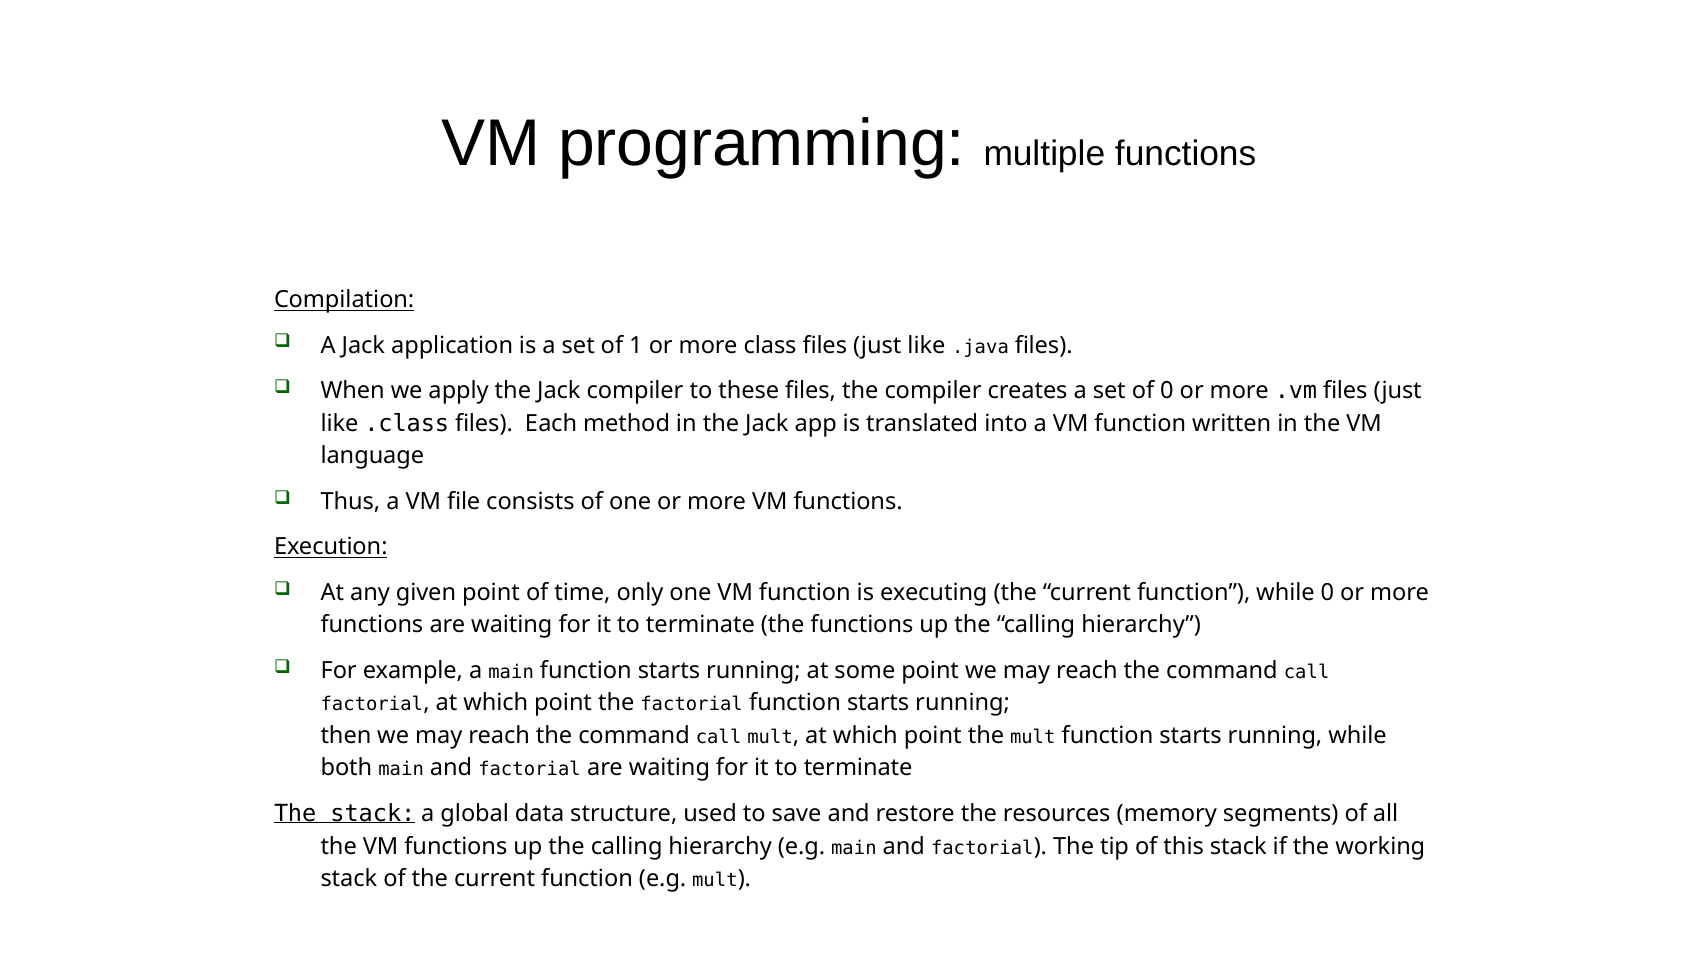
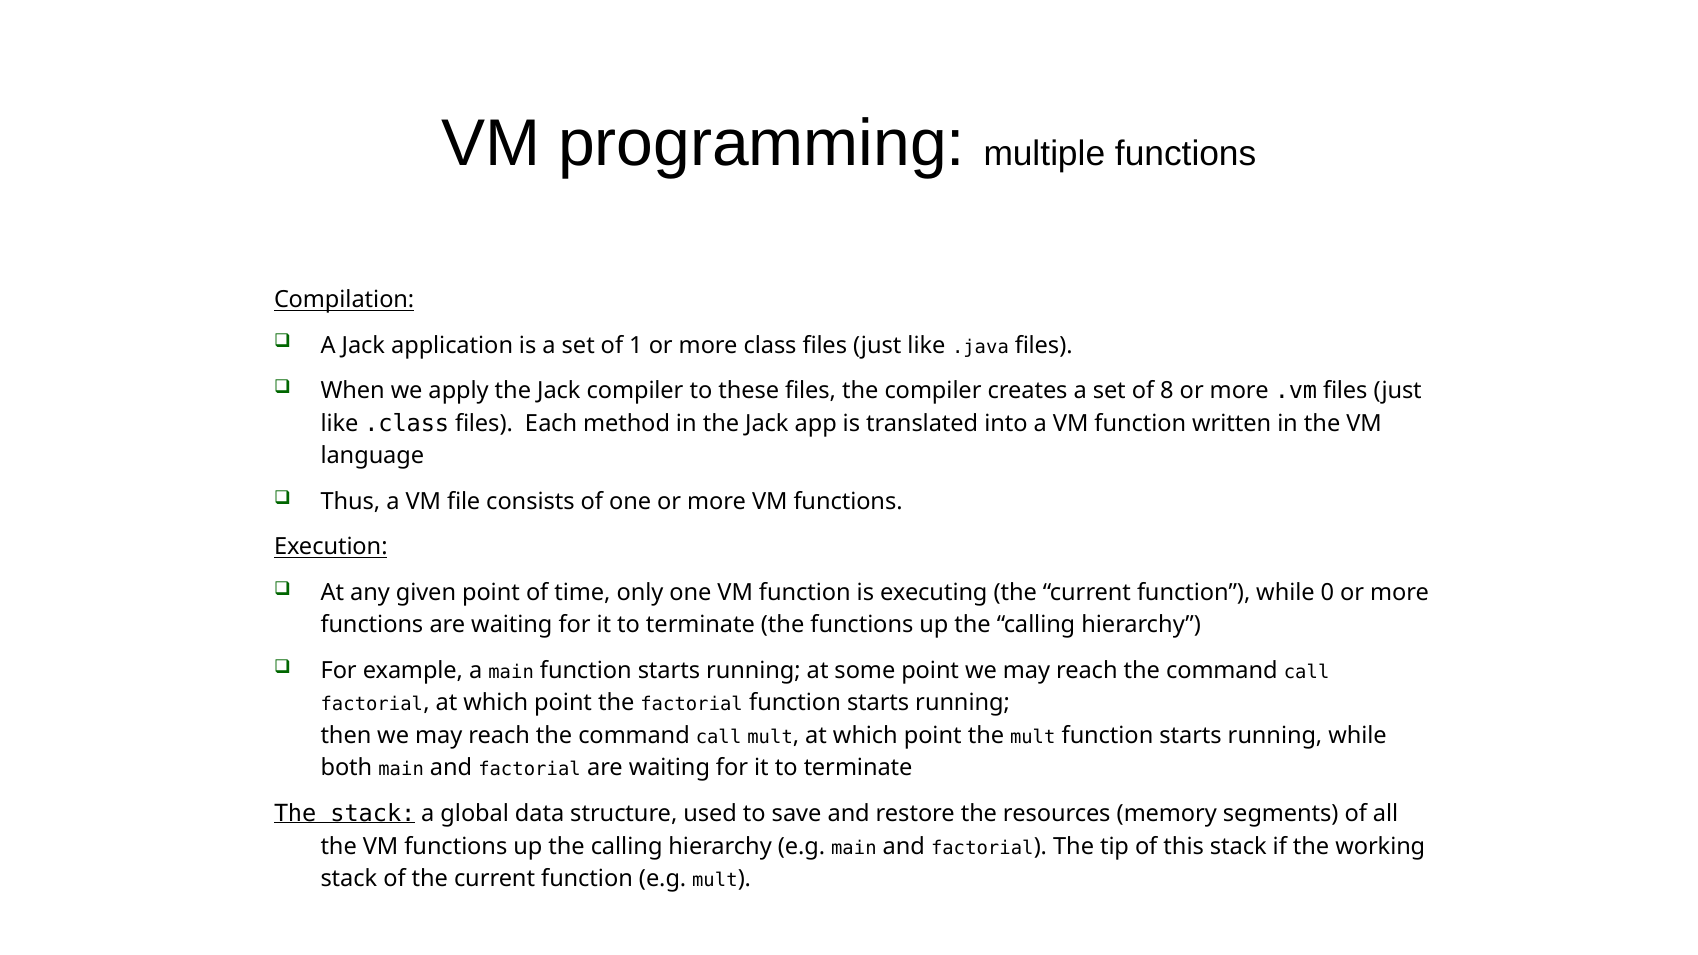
of 0: 0 -> 8 (1167, 391)
